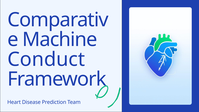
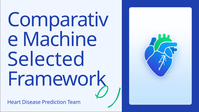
Conduct: Conduct -> Selected (46, 59)
